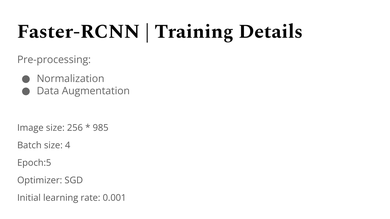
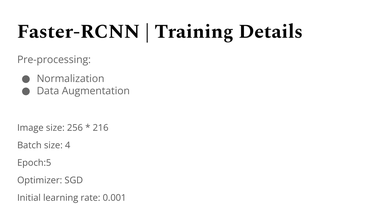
985: 985 -> 216 (101, 128)
